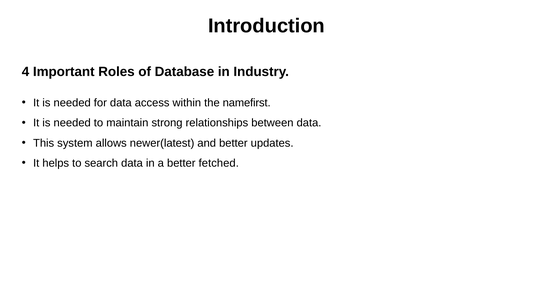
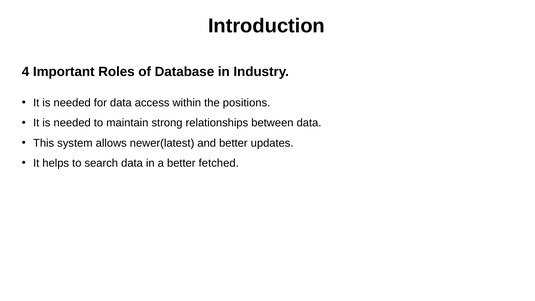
namefirst: namefirst -> positions (247, 103)
